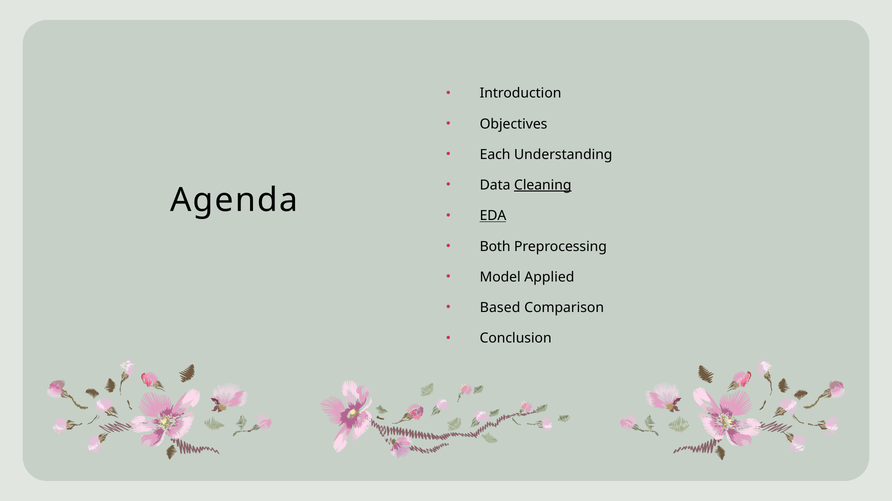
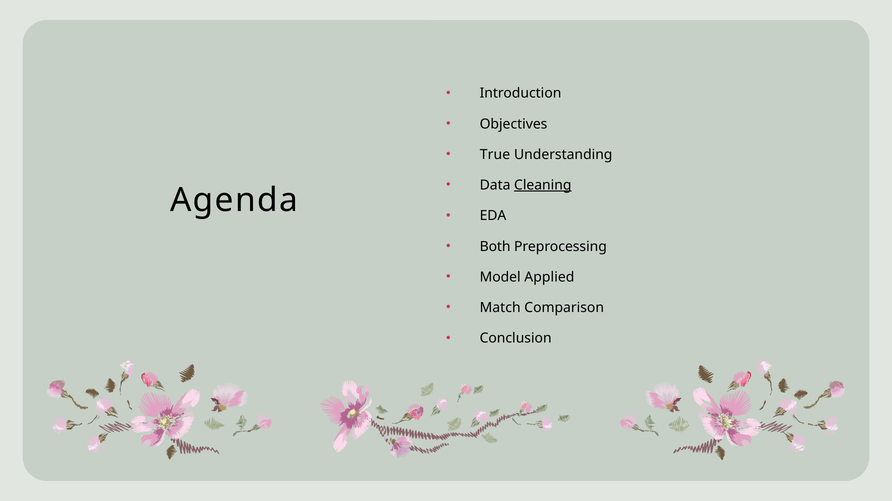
Each: Each -> True (495, 155)
EDA underline: present -> none (493, 216)
Based: Based -> Match (500, 308)
